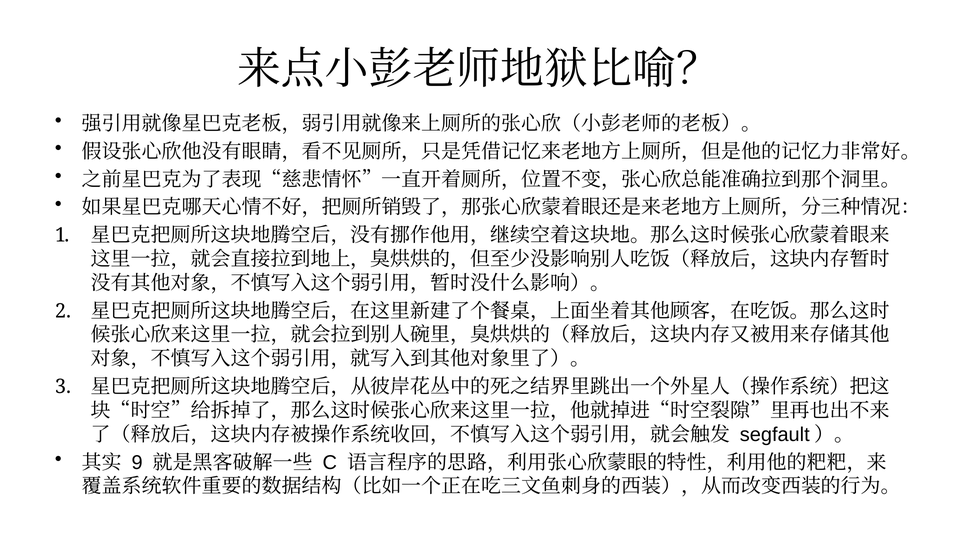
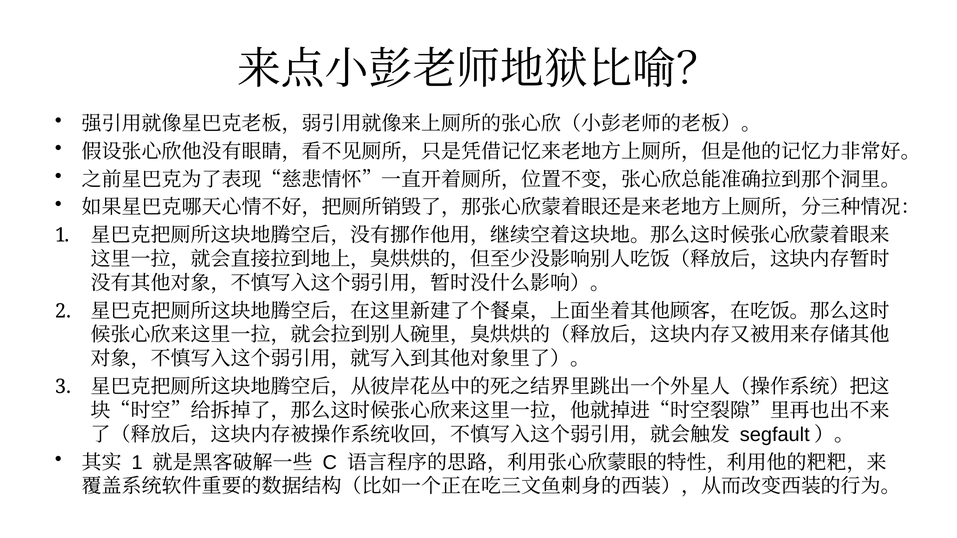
9: 9 -> 1 (137, 463)
